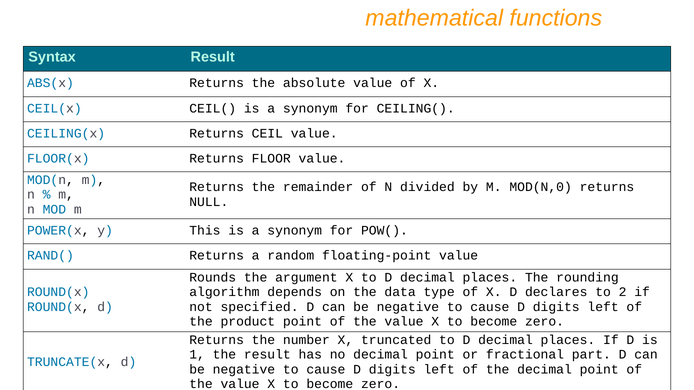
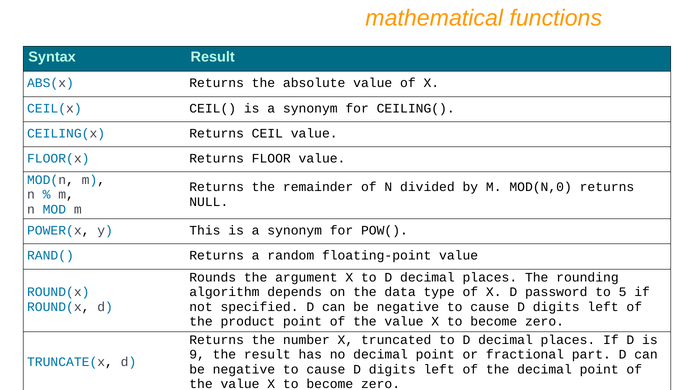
declares: declares -> password (556, 292)
2: 2 -> 5 (623, 292)
1: 1 -> 9 (197, 355)
